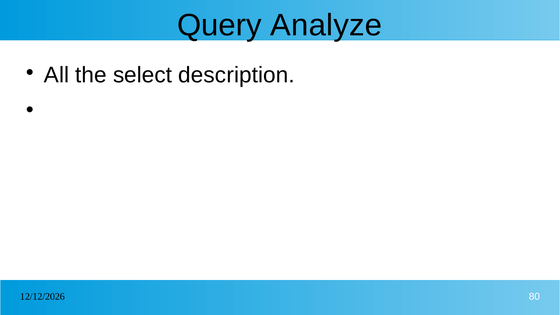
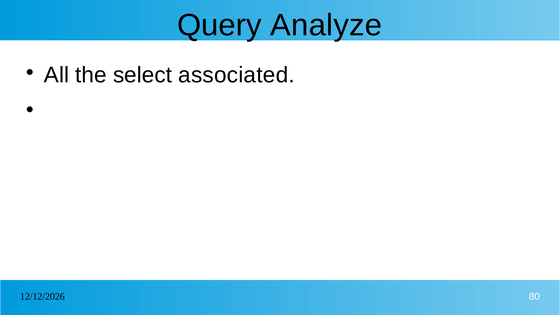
description: description -> associated (236, 75)
